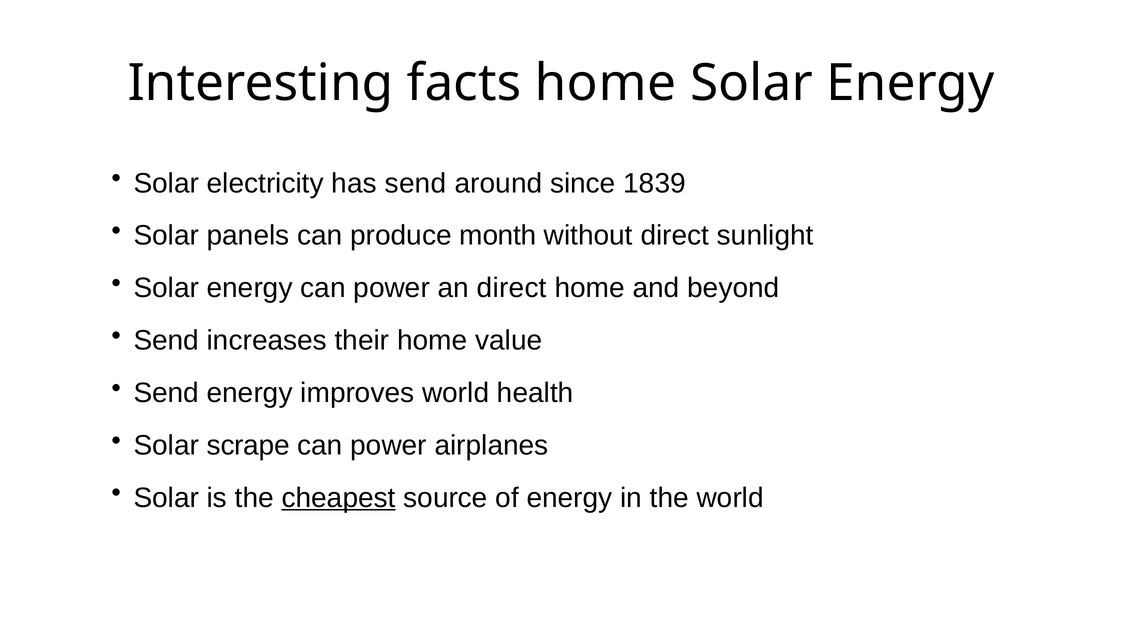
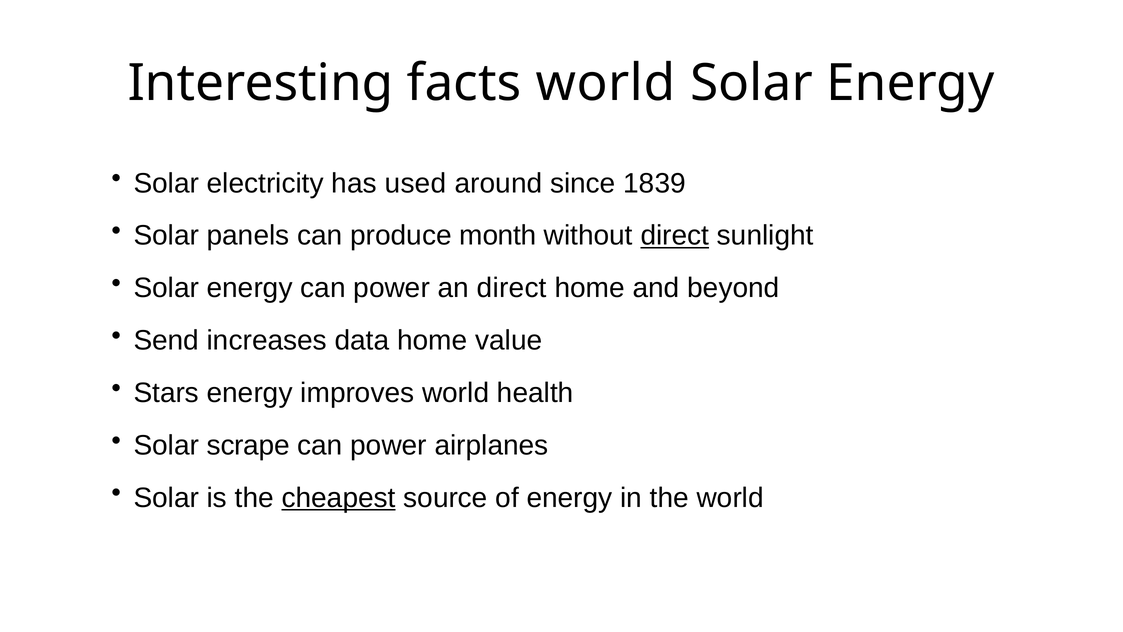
facts home: home -> world (605, 83)
has send: send -> used (416, 183)
direct underline: none -> present (675, 236)
their: their -> data (362, 340)
Send: Send -> Stars (166, 393)
